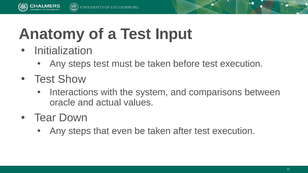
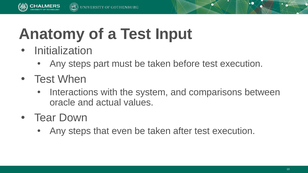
steps test: test -> part (101, 64)
Show: Show -> When (72, 79)
